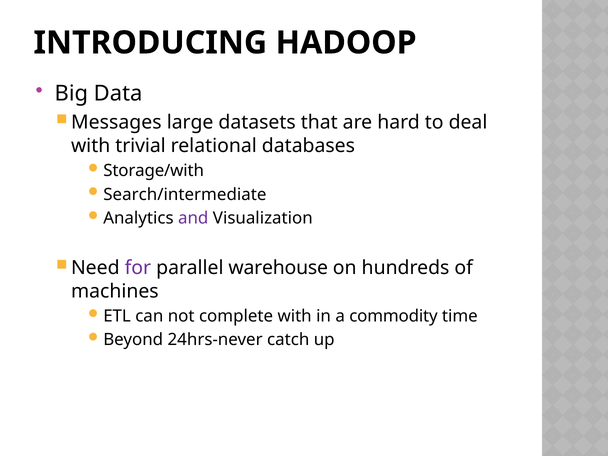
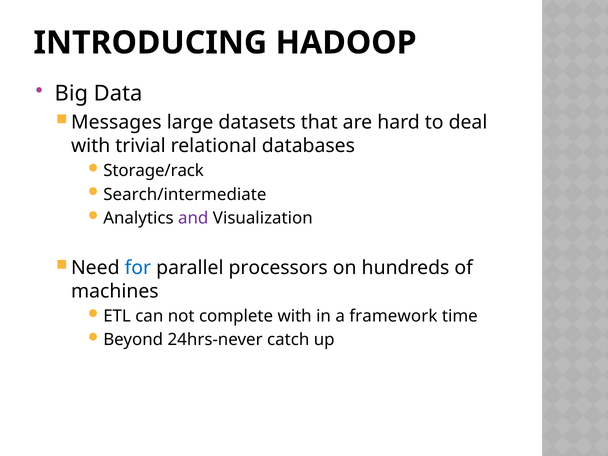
Storage/with: Storage/with -> Storage/rack (154, 171)
for colour: purple -> blue (138, 268)
warehouse: warehouse -> processors (278, 268)
commodity: commodity -> framework (393, 316)
